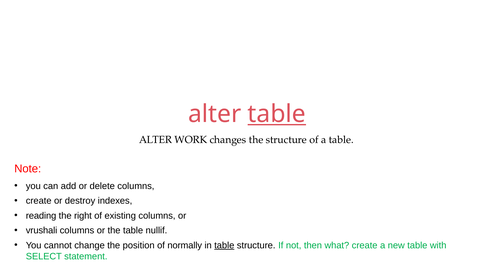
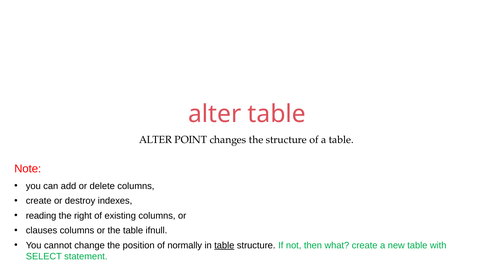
table underline: present -> none (277, 114)
WORK: WORK -> POINT (191, 140)
vrushali: vrushali -> clauses (42, 230)
nullif: nullif -> ifnull (156, 230)
